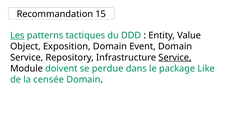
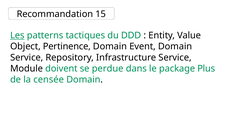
Exposition: Exposition -> Pertinence (67, 46)
Service underline: present -> none (175, 57)
Like: Like -> Plus (206, 68)
